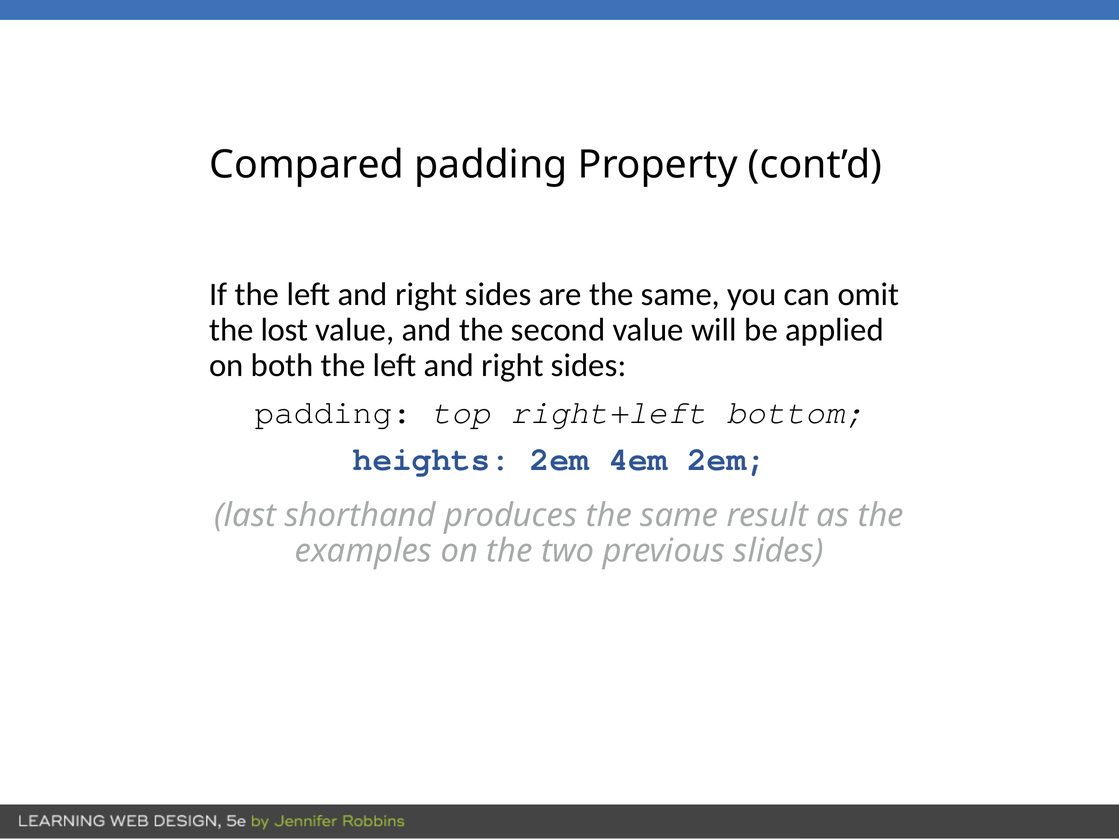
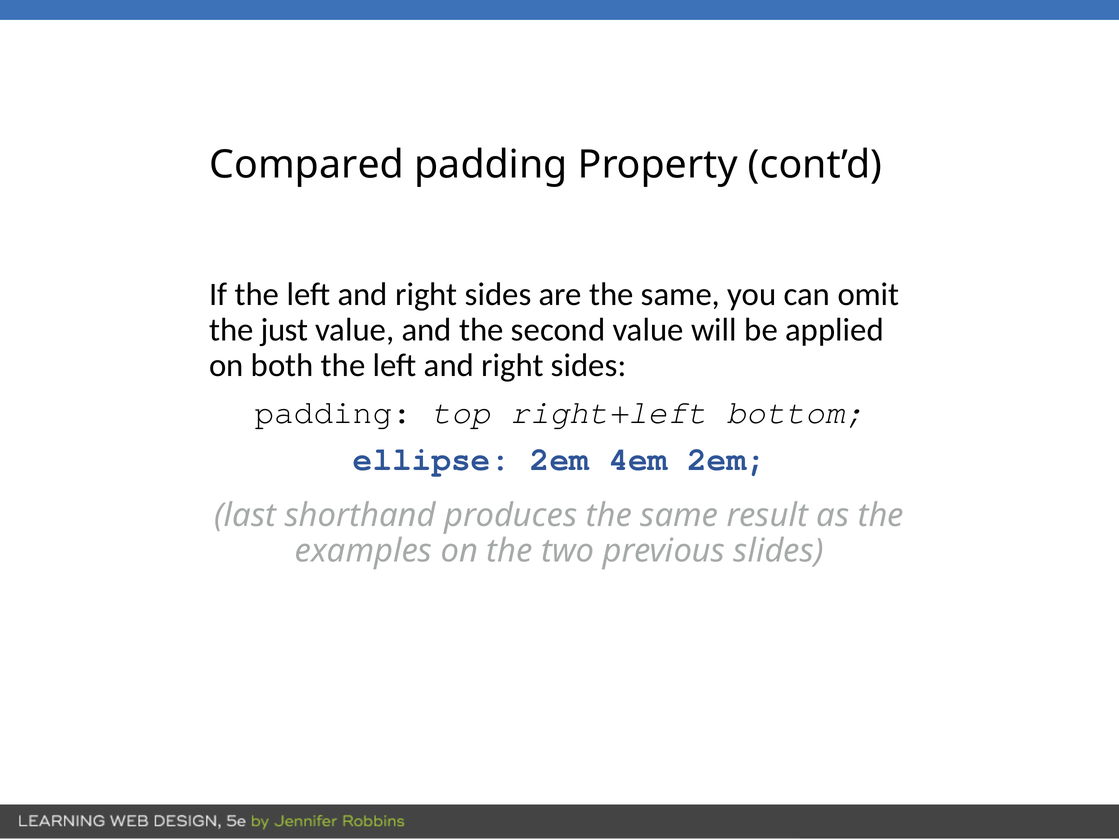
lost: lost -> just (284, 330)
heights: heights -> ellipse (432, 460)
